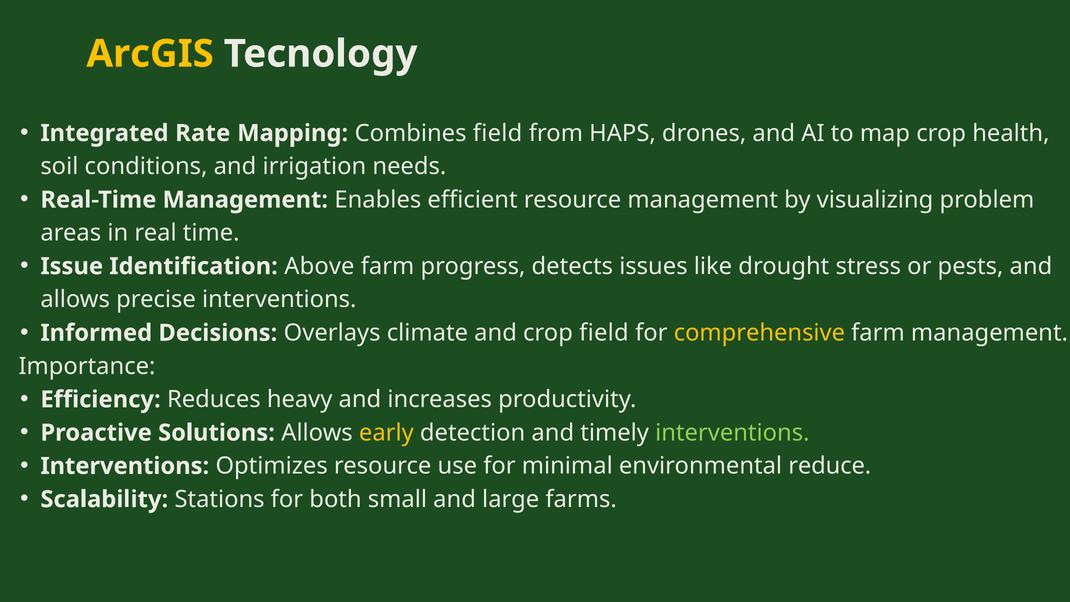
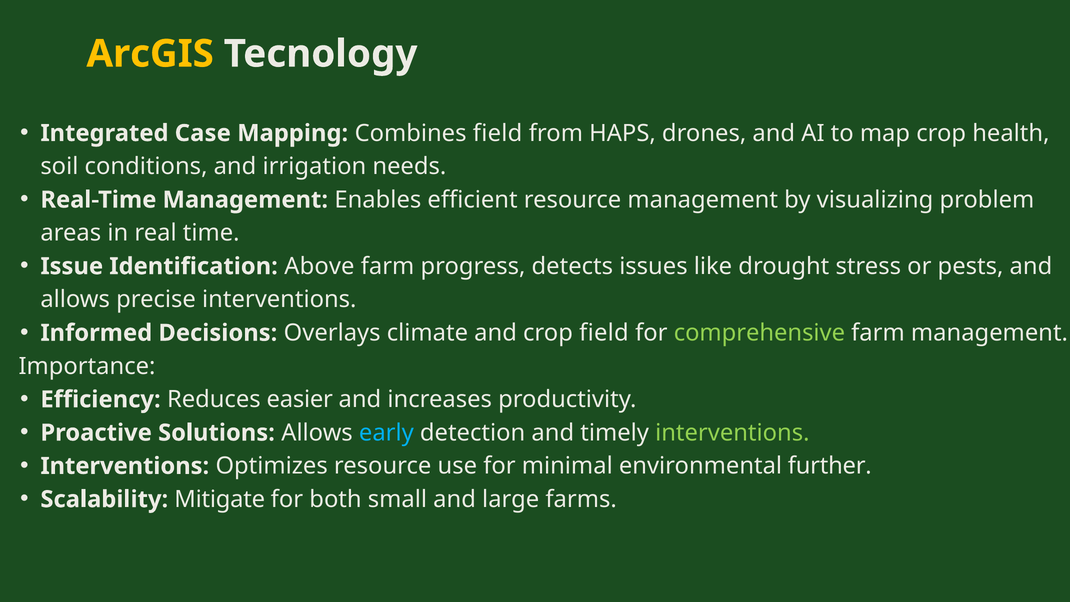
Rate: Rate -> Case (203, 133)
comprehensive colour: yellow -> light green (759, 333)
heavy: heavy -> easier (300, 399)
early colour: yellow -> light blue (386, 433)
reduce: reduce -> further (830, 466)
Stations: Stations -> Mitigate (220, 499)
